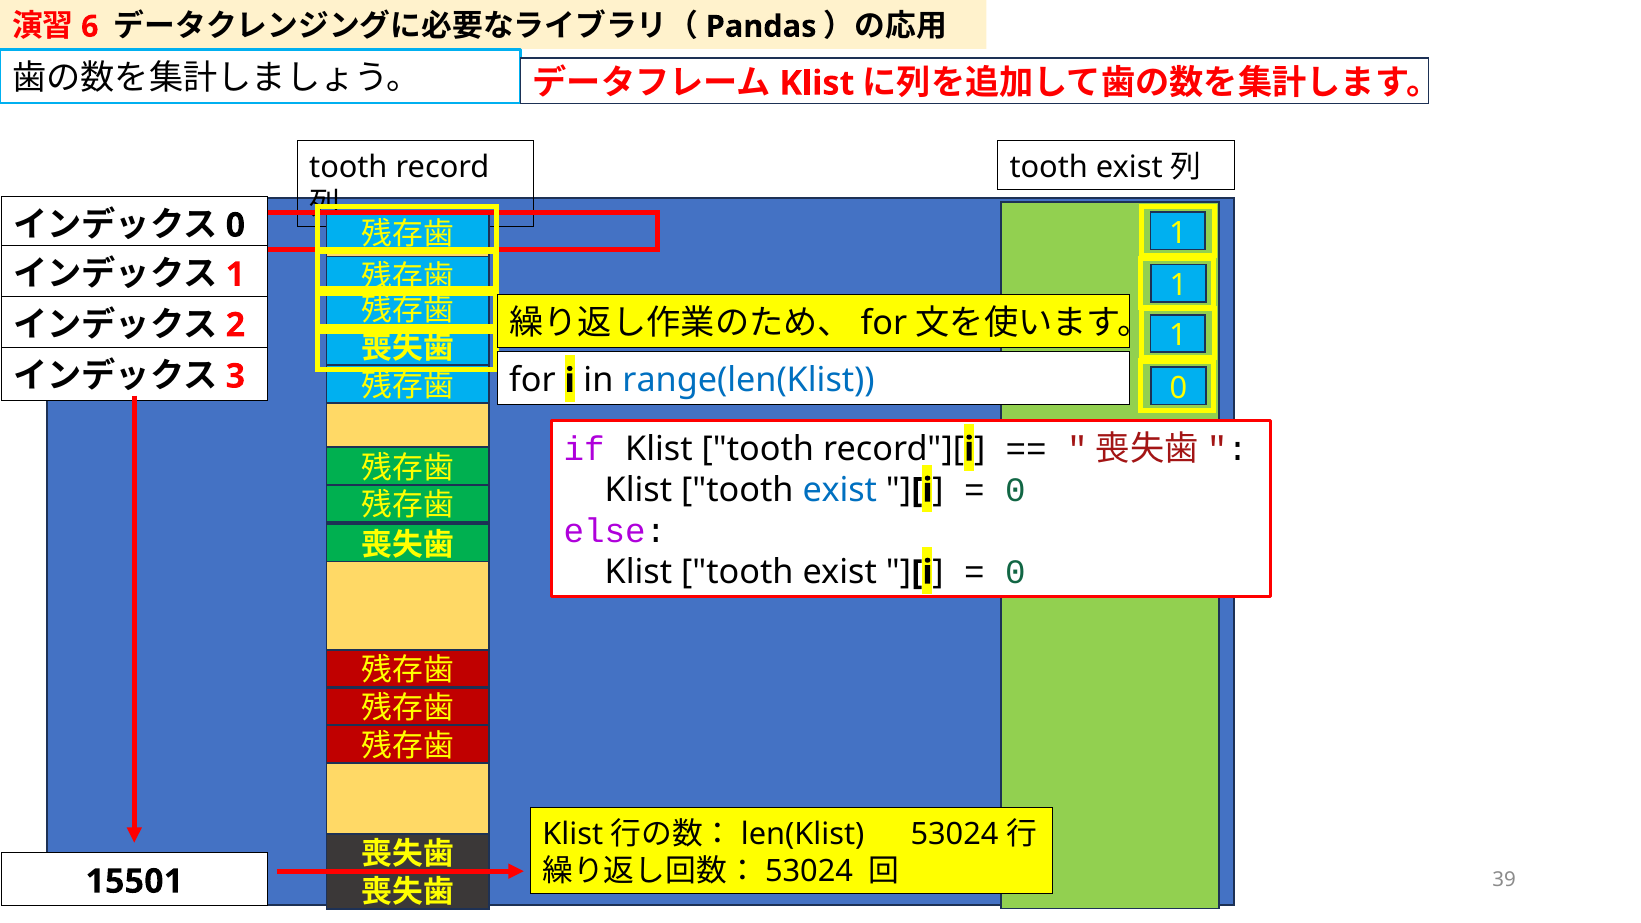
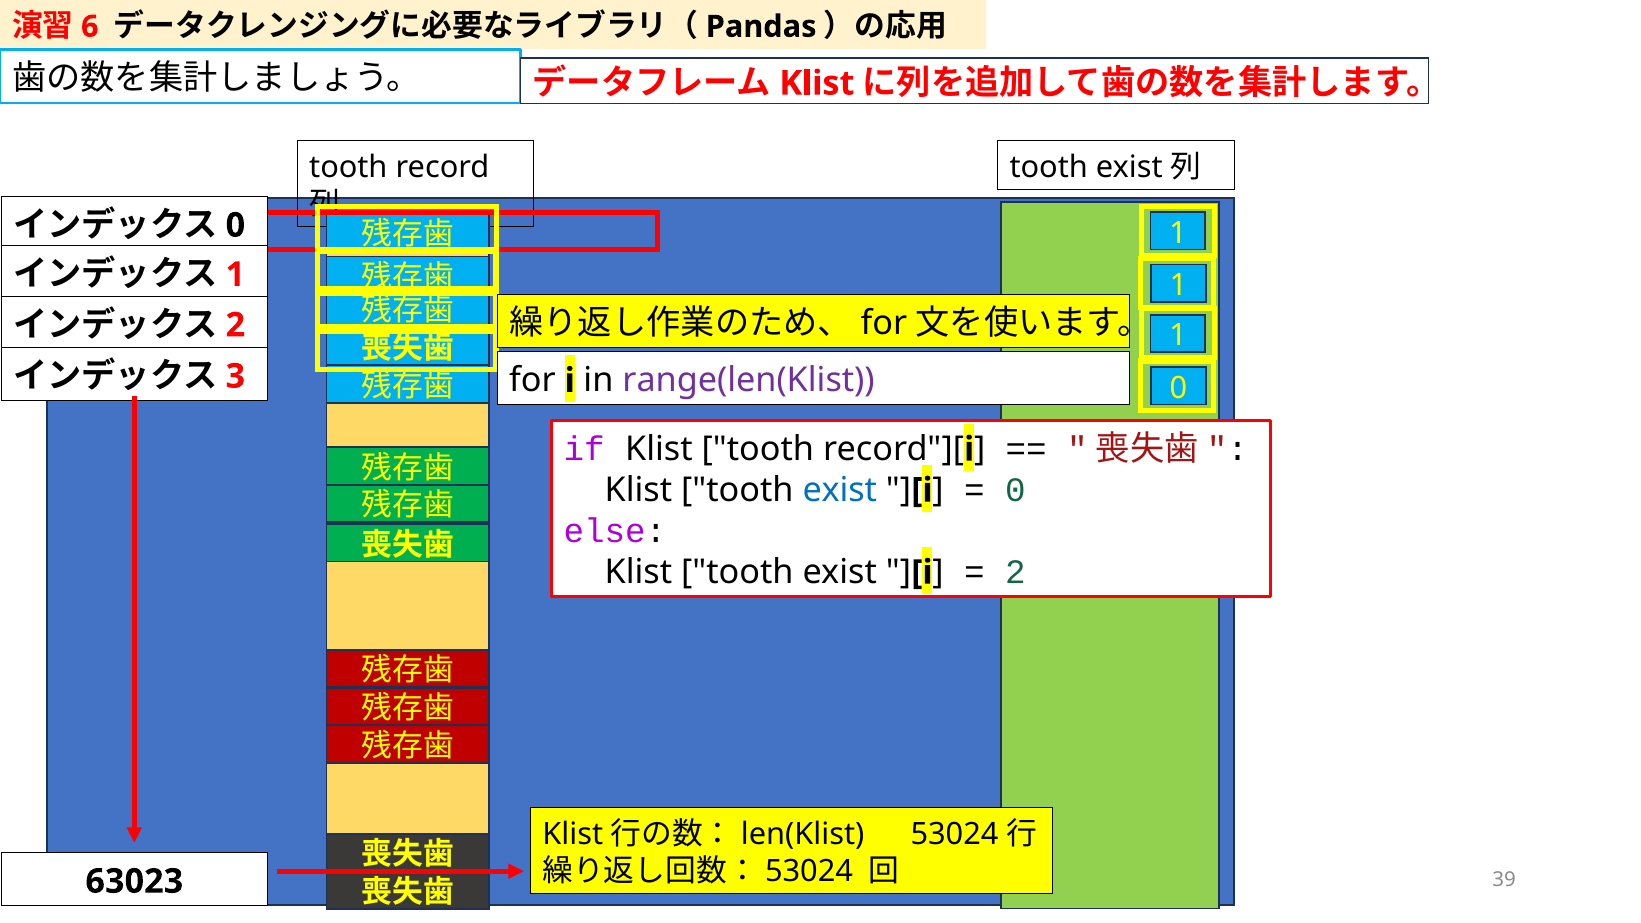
range(len(Klist colour: blue -> purple (749, 381)
0: 0 -> 2 (1015, 572)
15501: 15501 -> 63023 (134, 881)
